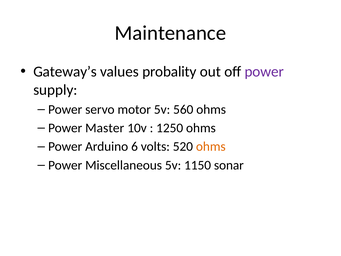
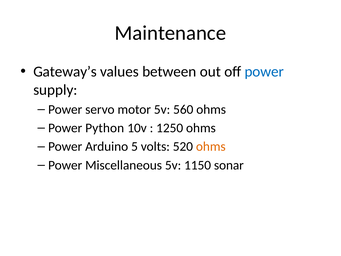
probality: probality -> between (169, 72)
power colour: purple -> blue (264, 72)
Master: Master -> Python (105, 128)
6: 6 -> 5 (135, 146)
